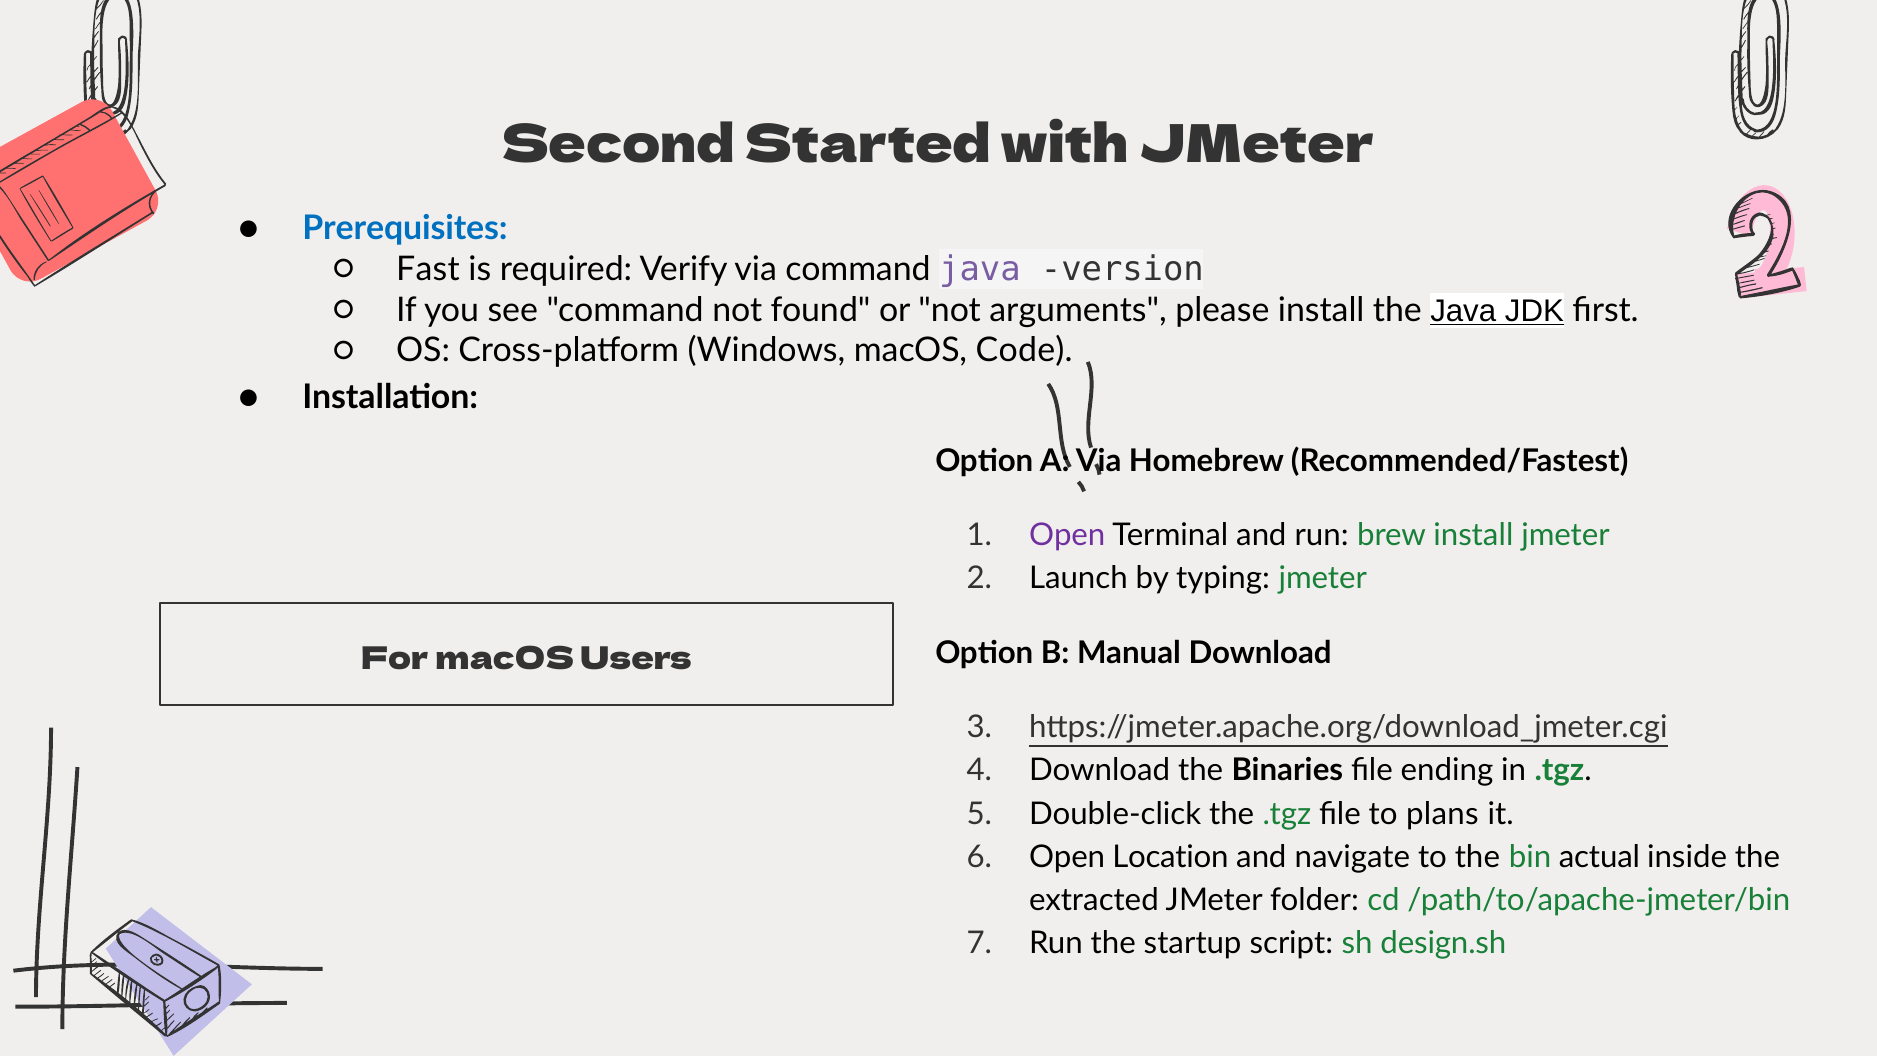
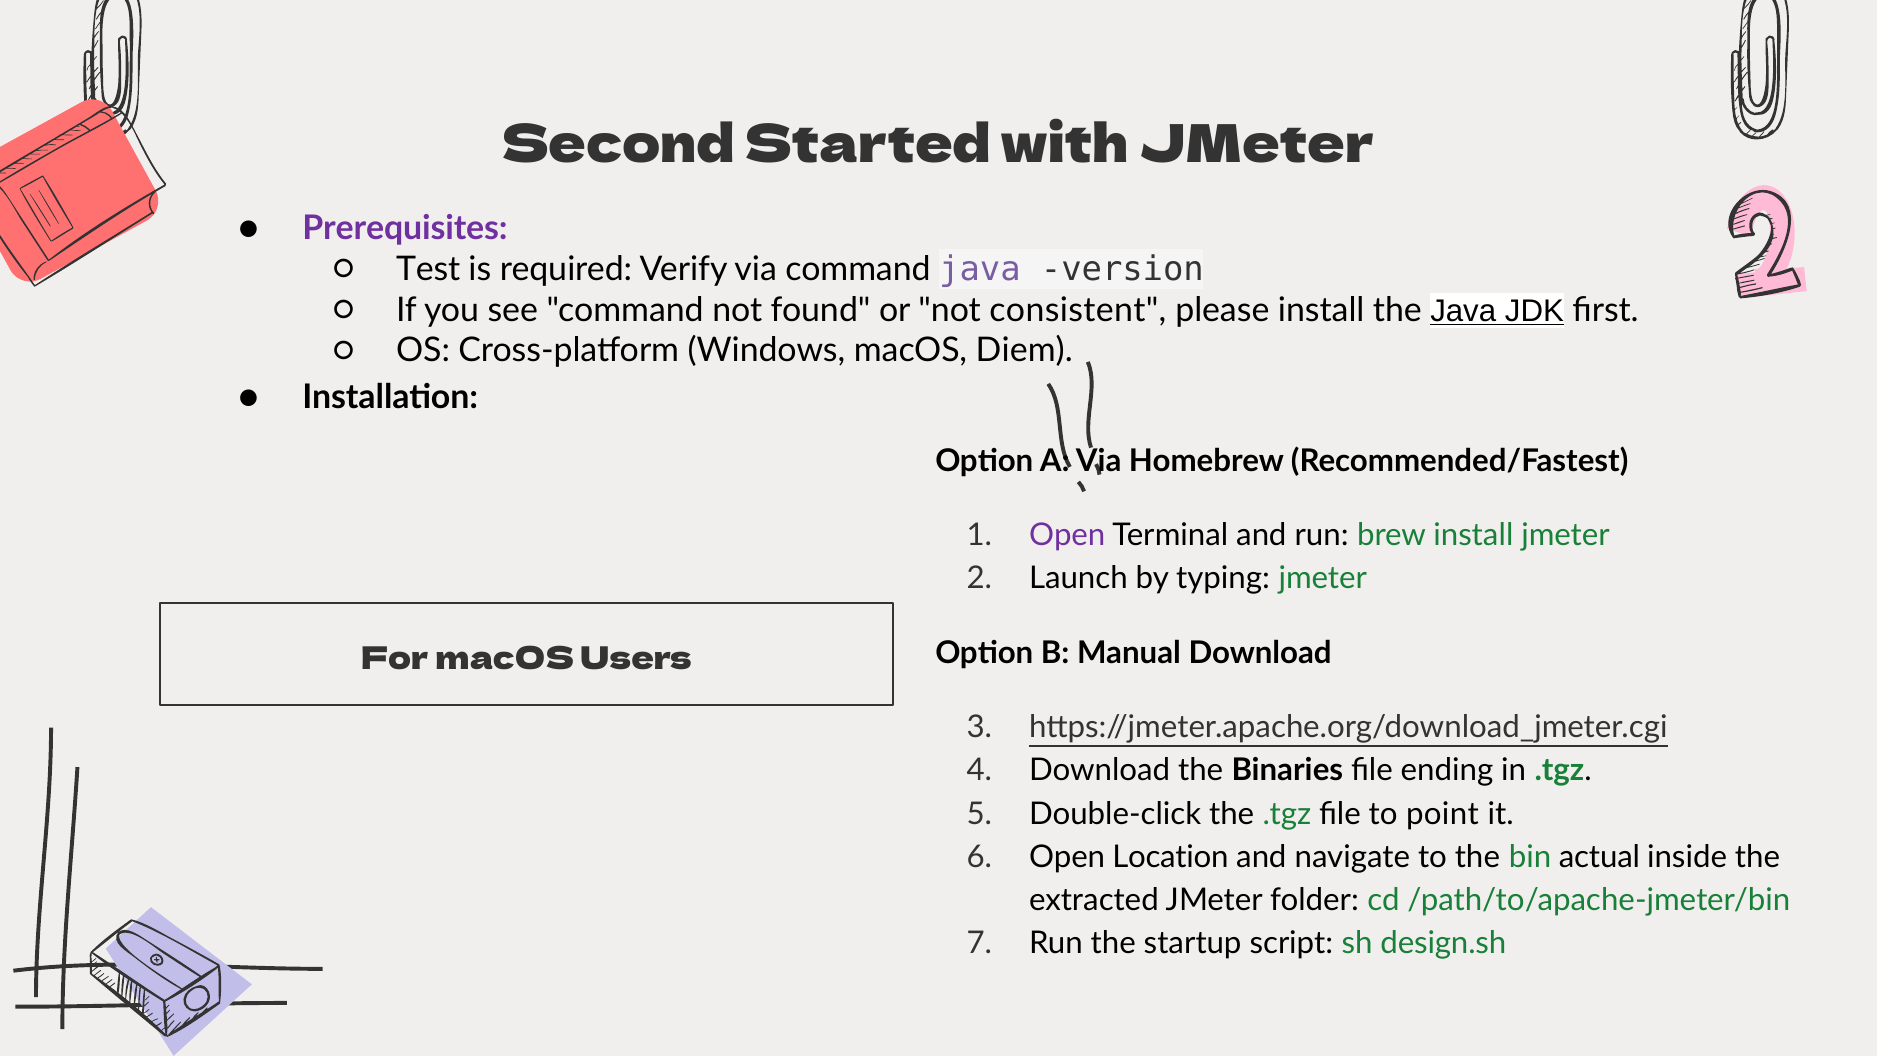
Prerequisites colour: blue -> purple (405, 228)
Fast: Fast -> Test (428, 269)
arguments: arguments -> consistent (1078, 310)
Code: Code -> Diem (1024, 351)
plans: plans -> point (1442, 814)
